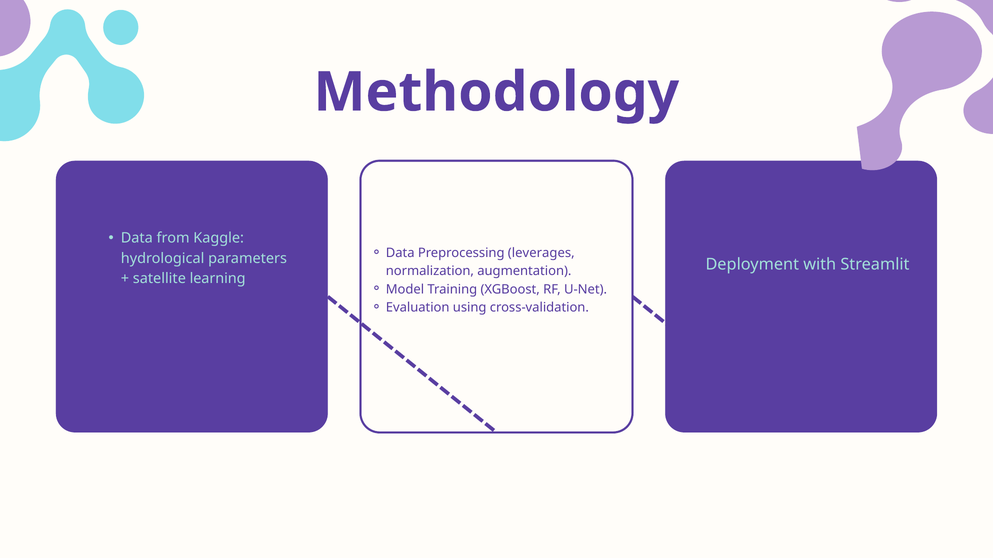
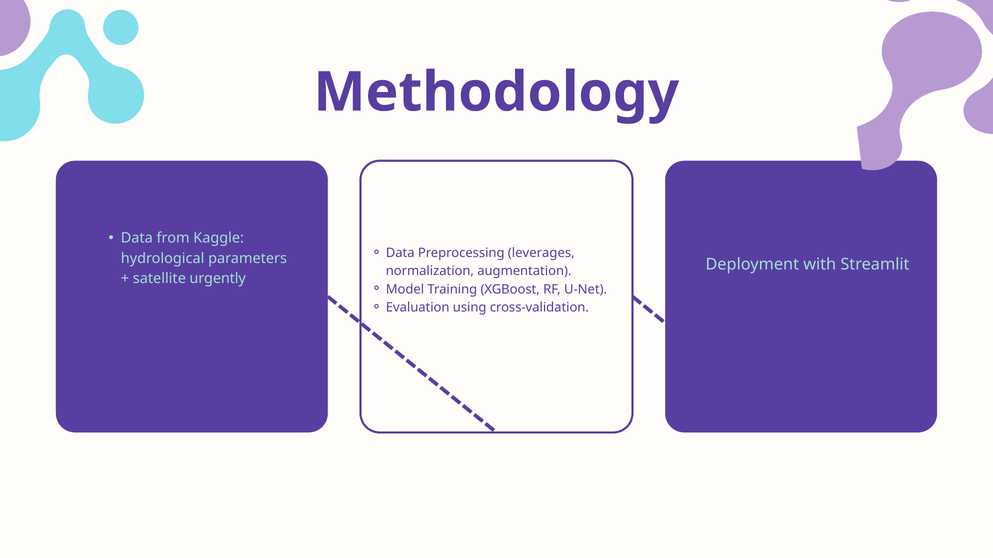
learning: learning -> urgently (218, 279)
